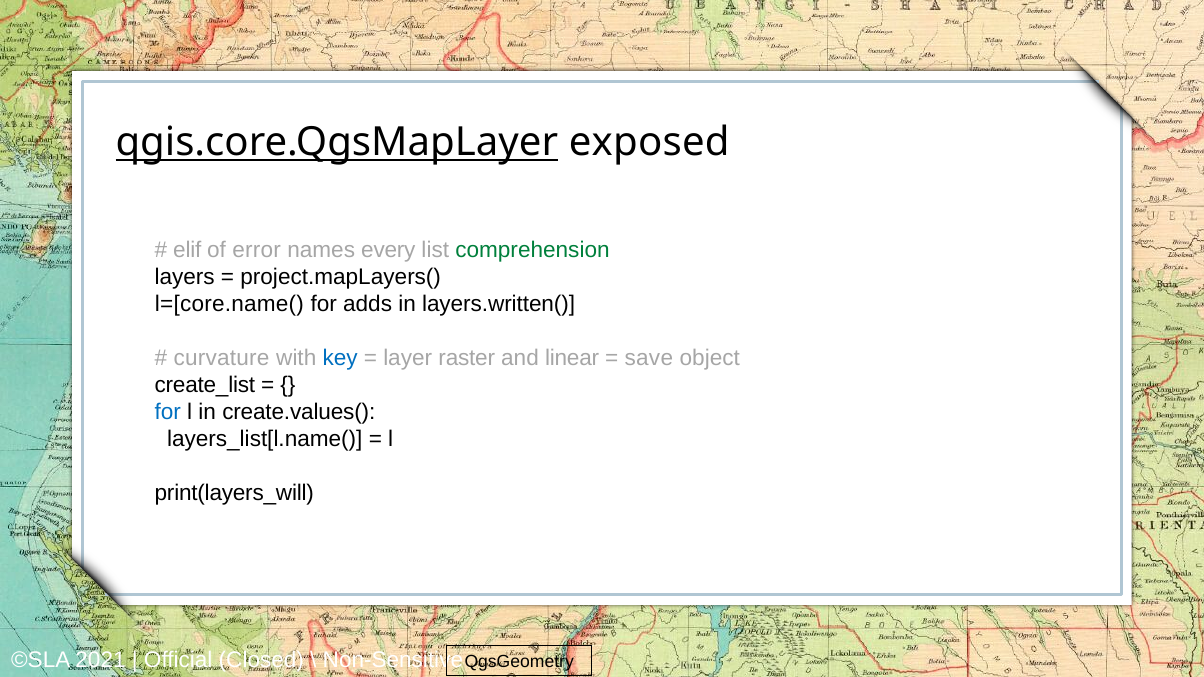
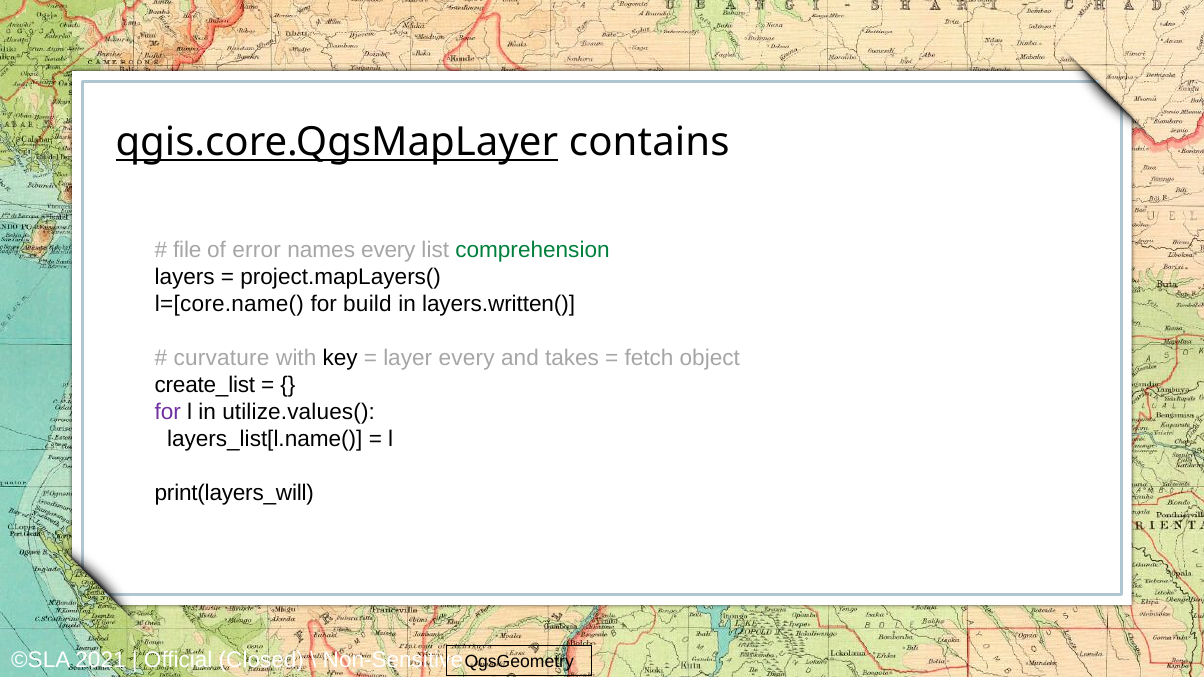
exposed: exposed -> contains (649, 142)
elif: elif -> file (187, 250)
adds: adds -> build (367, 304)
key colour: blue -> black (340, 358)
layer raster: raster -> every (467, 358)
linear: linear -> takes (572, 358)
save: save -> fetch (649, 358)
for colour: blue -> purple (168, 412)
create.values(: create.values( -> utilize.values( (299, 412)
